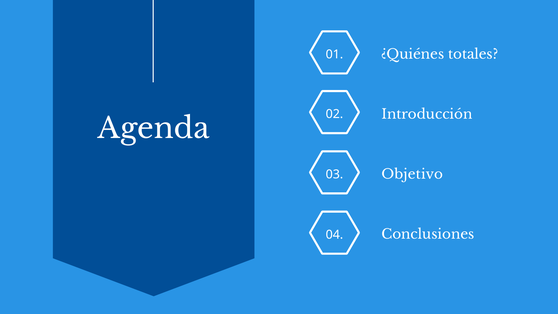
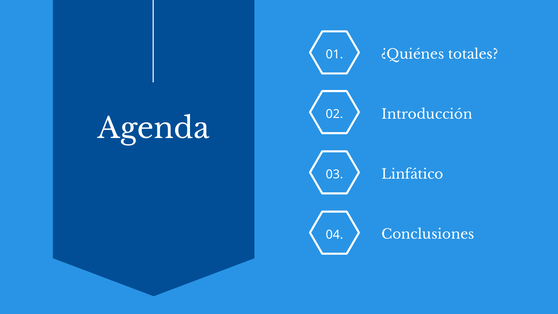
Objetivo: Objetivo -> Linfático (412, 174)
